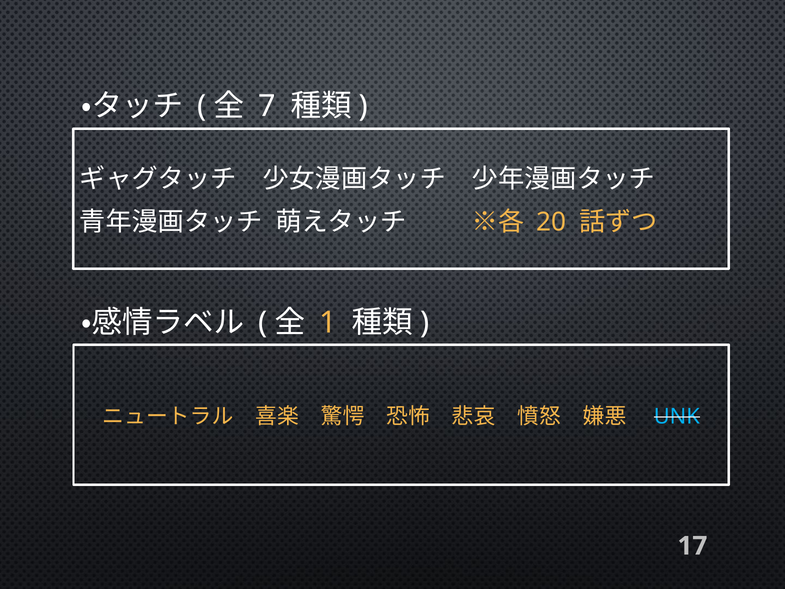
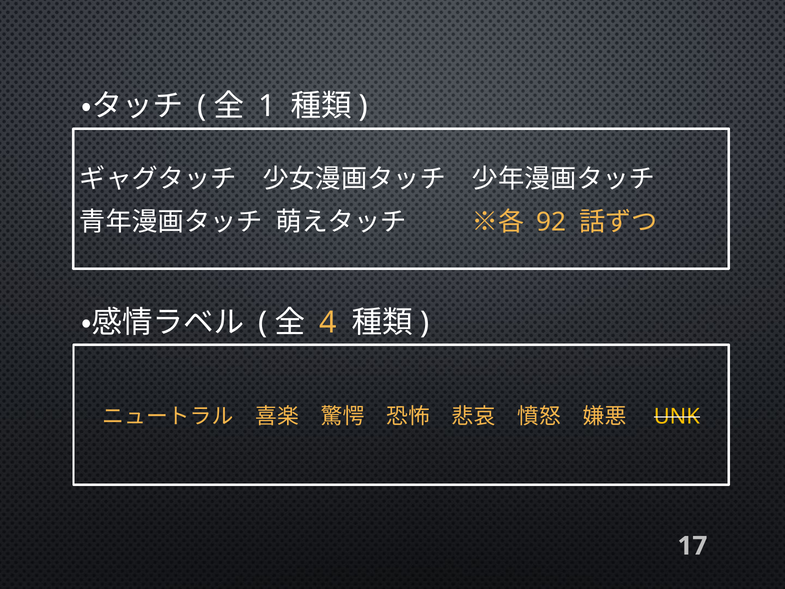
7: 7 -> 1 (267, 106)
20: 20 -> 92 (551, 222)
1: 1 -> 4 (328, 322)
UNK colour: light blue -> yellow (677, 416)
